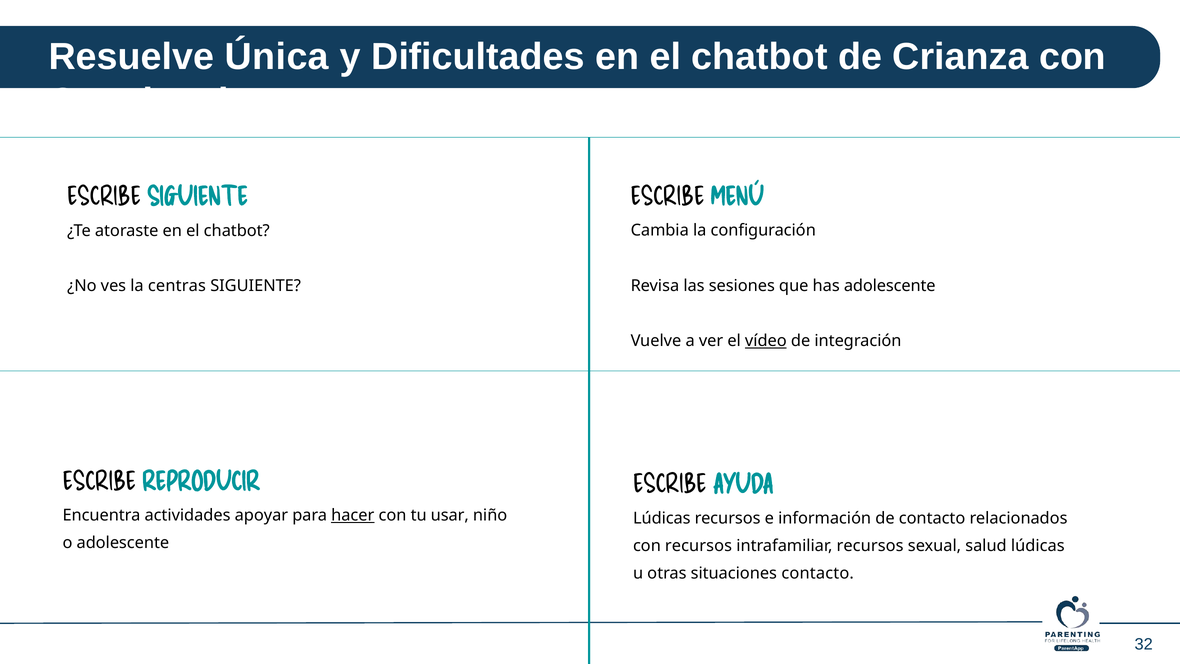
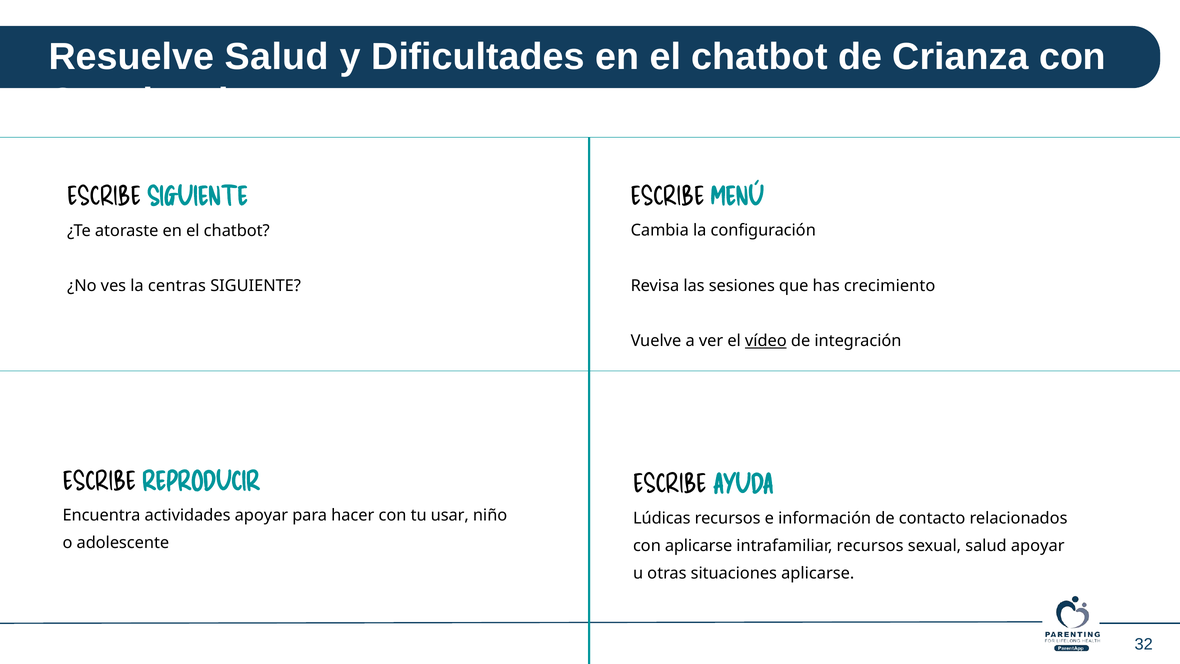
Resuelve Única: Única -> Salud (277, 57)
has adolescente: adolescente -> crecimiento (890, 286)
hacer underline: present -> none (353, 515)
con recursos: recursos -> aplicarse (699, 546)
salud lúdicas: lúdicas -> apoyar (1038, 546)
situaciones contacto: contacto -> aplicarse (818, 573)
